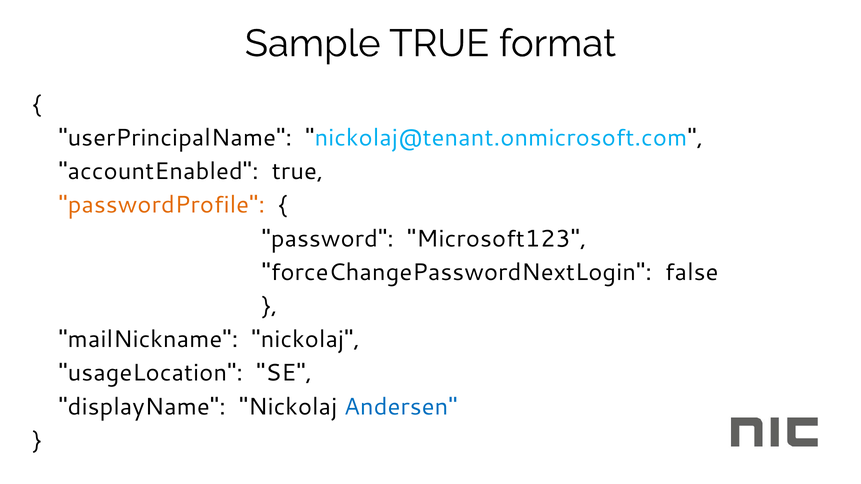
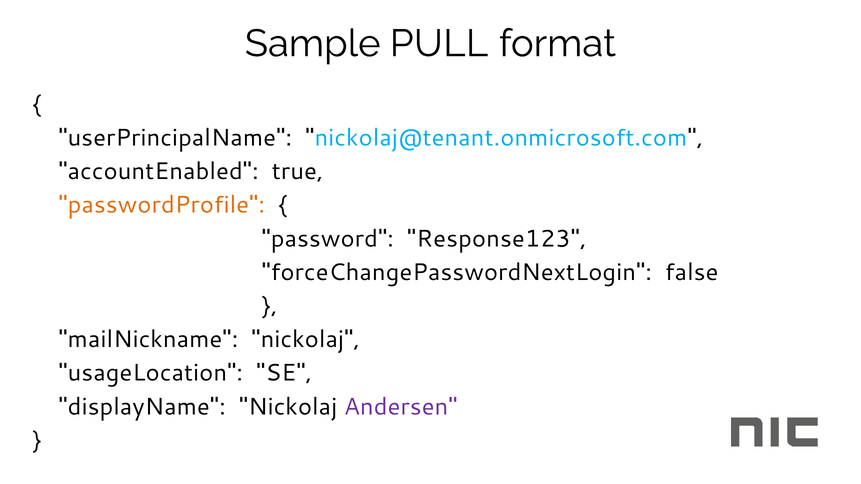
Sample TRUE: TRUE -> PULL (439, 44)
Microsoft123: Microsoft123 -> Response123 (497, 239)
Andersen colour: blue -> purple (401, 407)
